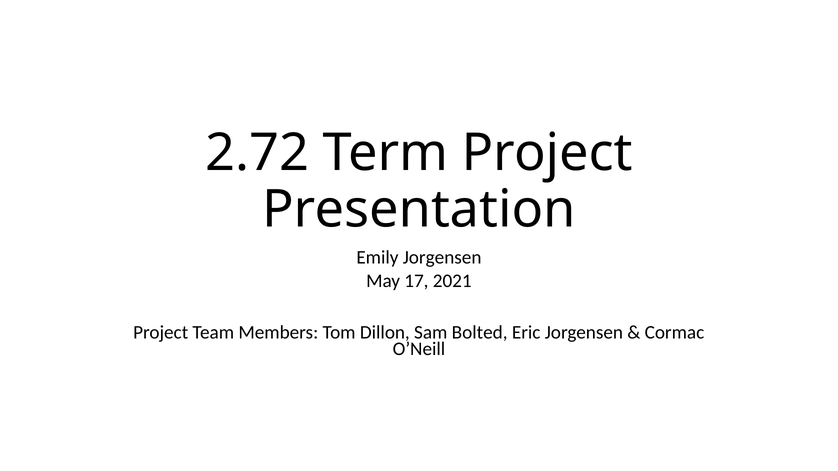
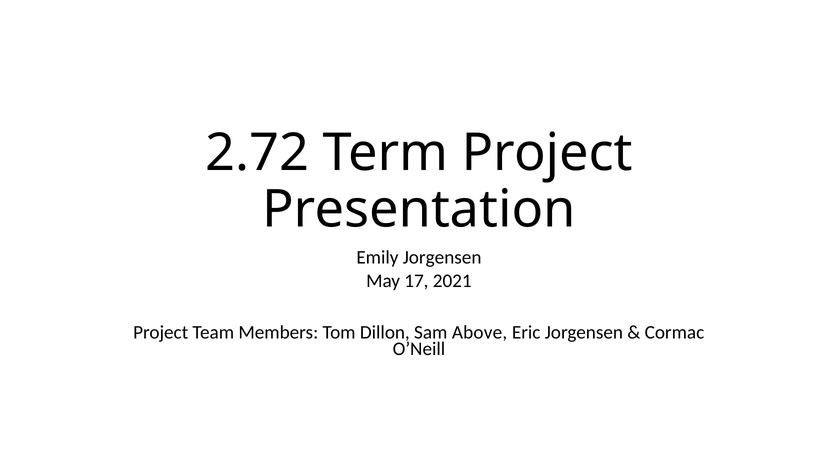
Bolted: Bolted -> Above (480, 332)
